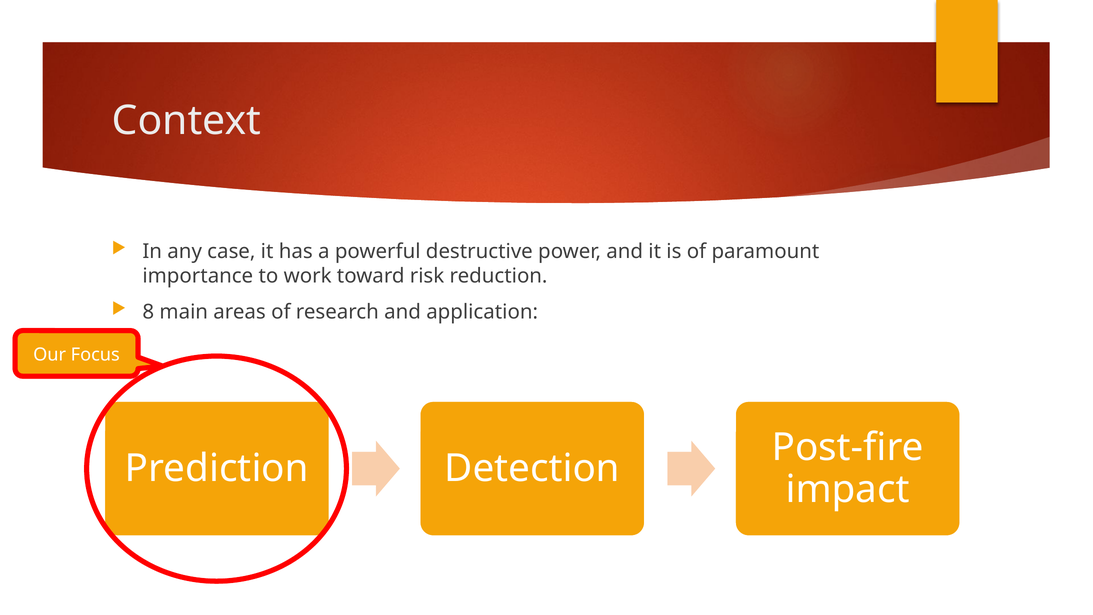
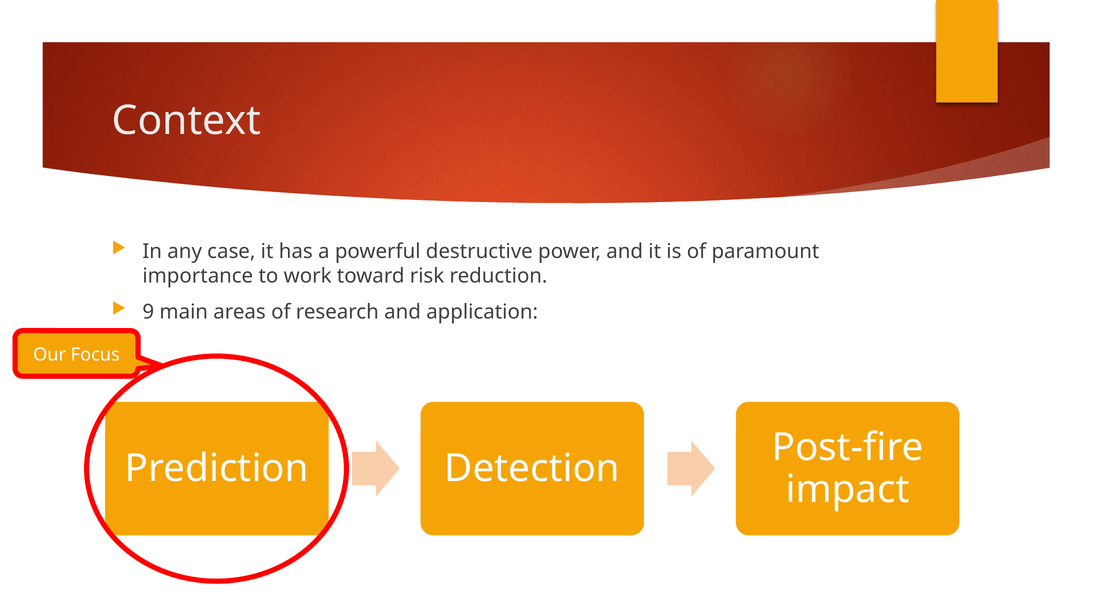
8: 8 -> 9 (148, 312)
